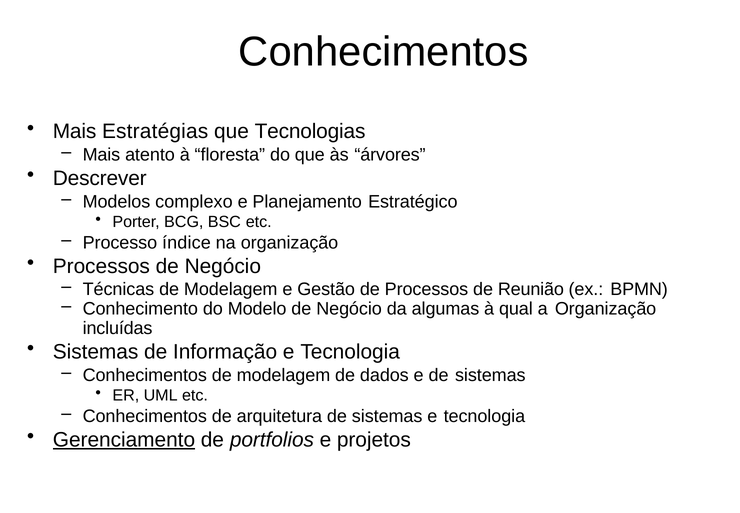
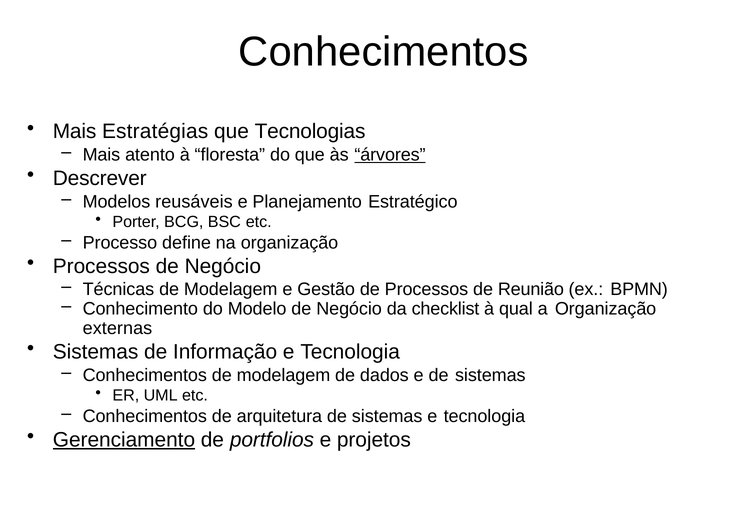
árvores underline: none -> present (390, 155)
complexo: complexo -> reusáveis (194, 201)
índice: índice -> define (187, 242)
algumas: algumas -> checklist (445, 309)
incluídas: incluídas -> externas (117, 328)
